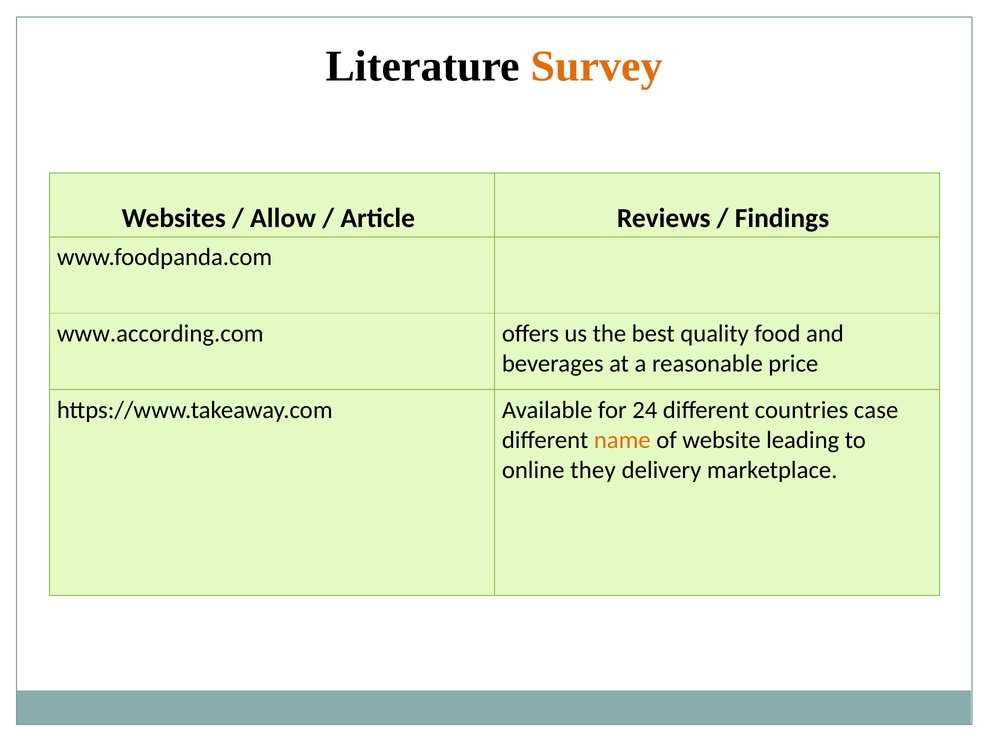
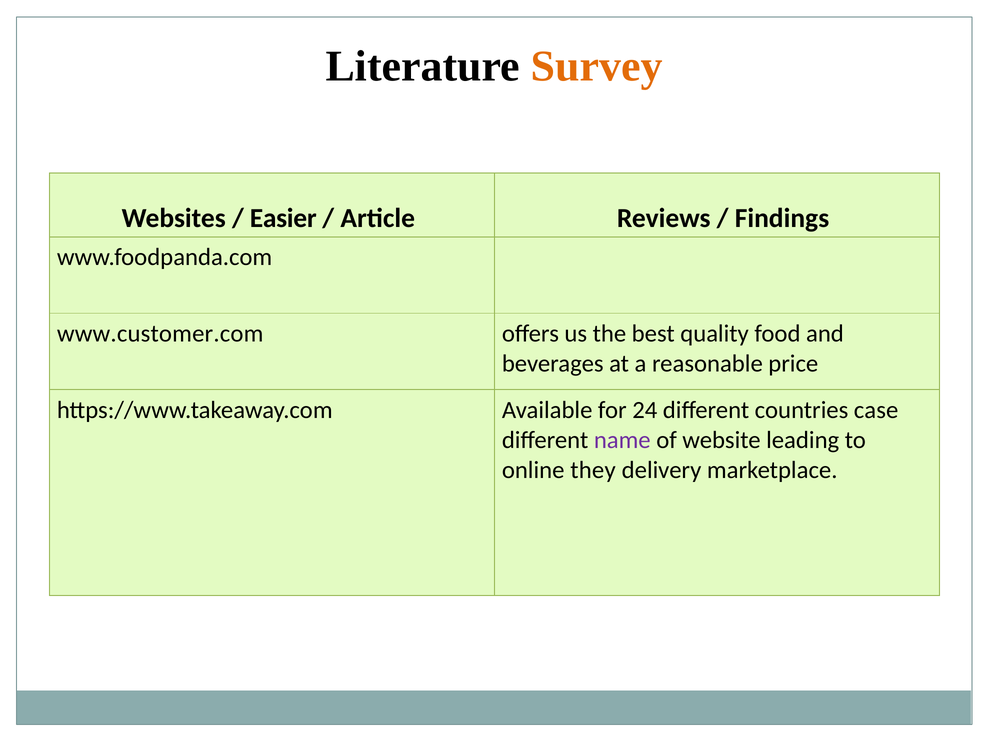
Allow: Allow -> Easier (283, 218)
www.according.com: www.according.com -> www.customer.com (160, 334)
name colour: orange -> purple (622, 441)
